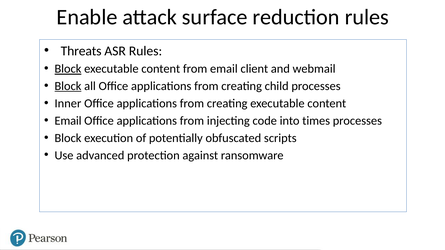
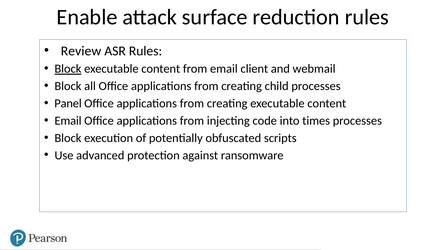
Threats: Threats -> Review (81, 51)
Block underline: present -> none (68, 86)
Inner: Inner -> Panel (68, 104)
